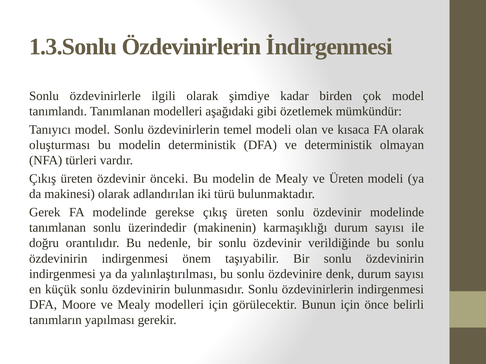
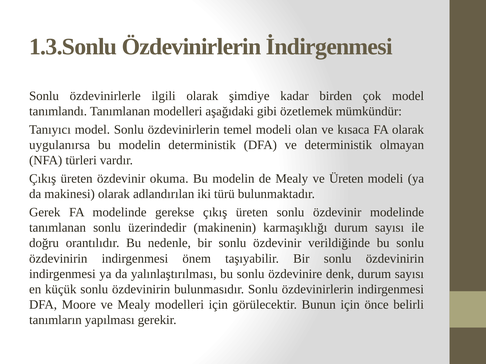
oluşturması: oluşturması -> uygulanırsa (60, 145)
önceki: önceki -> okuma (169, 179)
